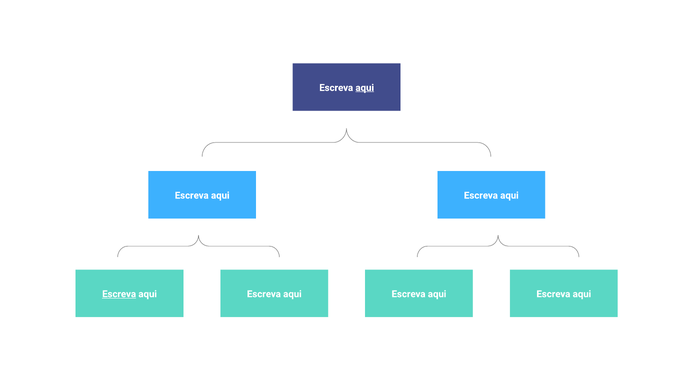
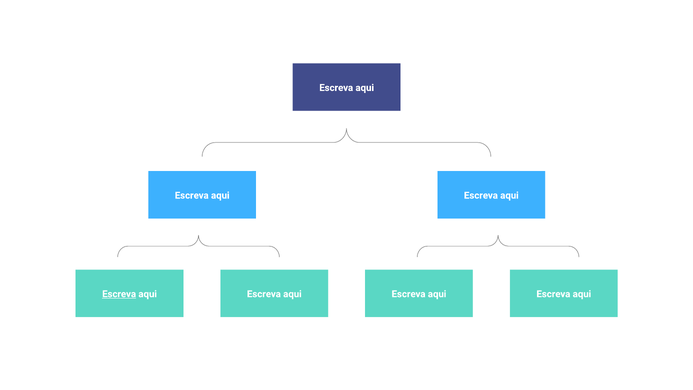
aqui underline: present -> none (365, 88)
